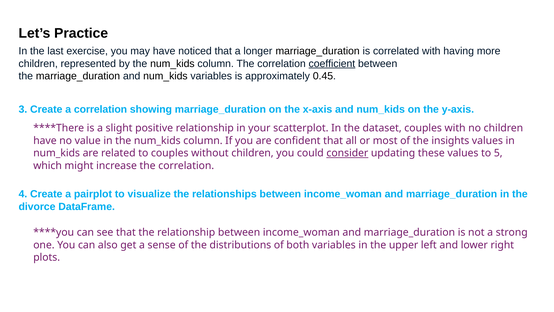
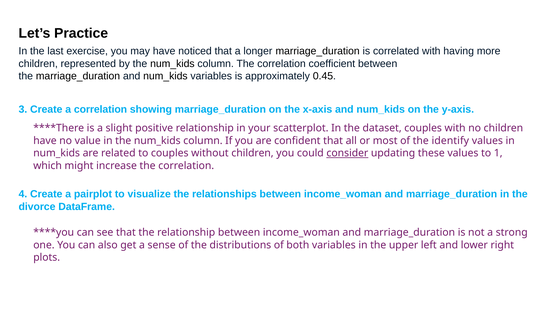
coefficient underline: present -> none (332, 64)
insights: insights -> identify (450, 141)
5: 5 -> 1 (498, 153)
